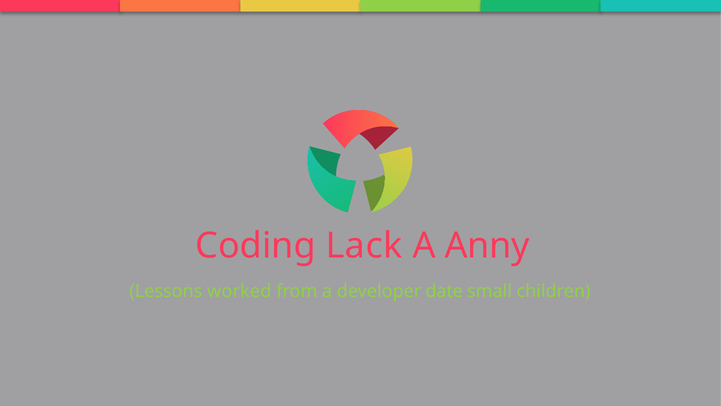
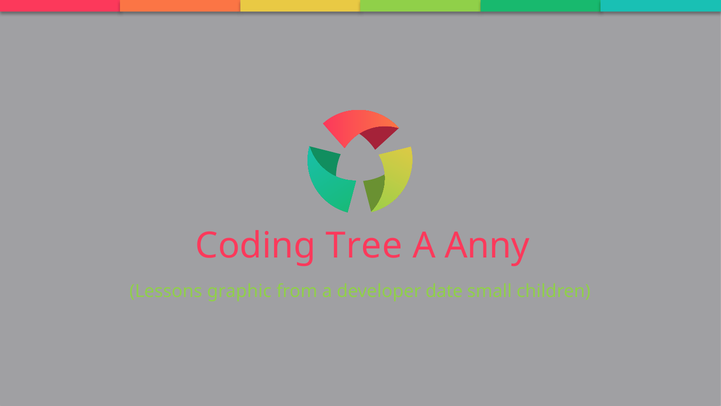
Lack: Lack -> Tree (364, 245)
worked: worked -> graphic (239, 291)
